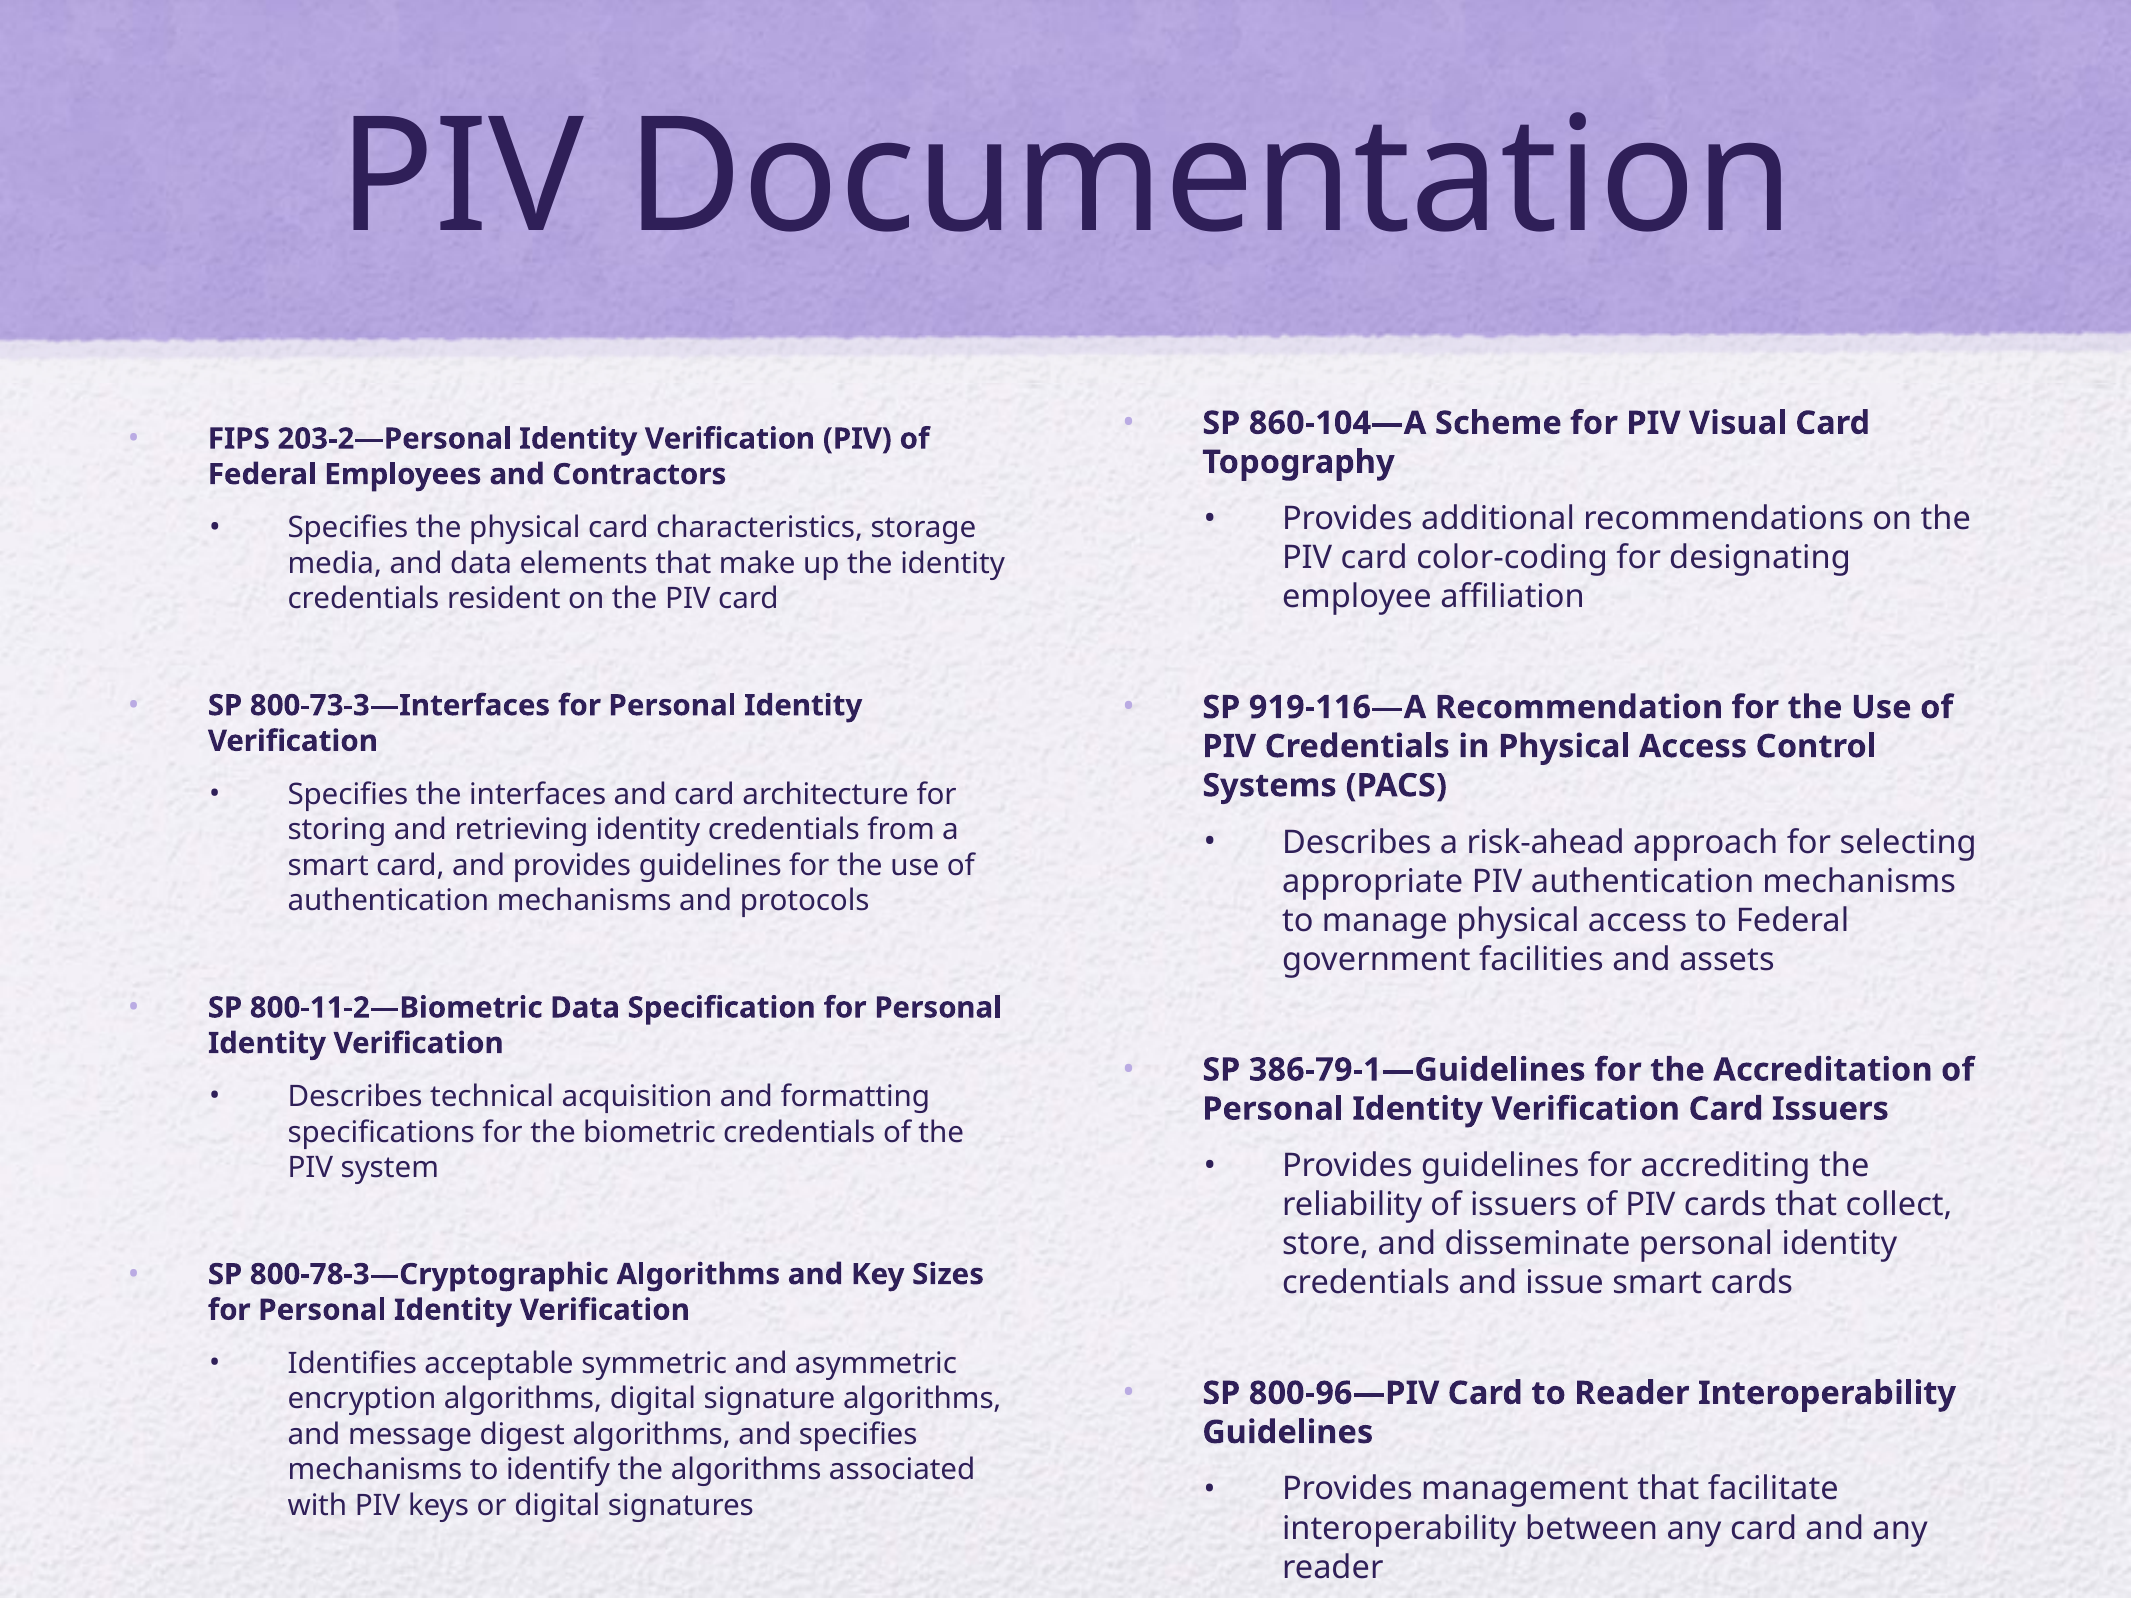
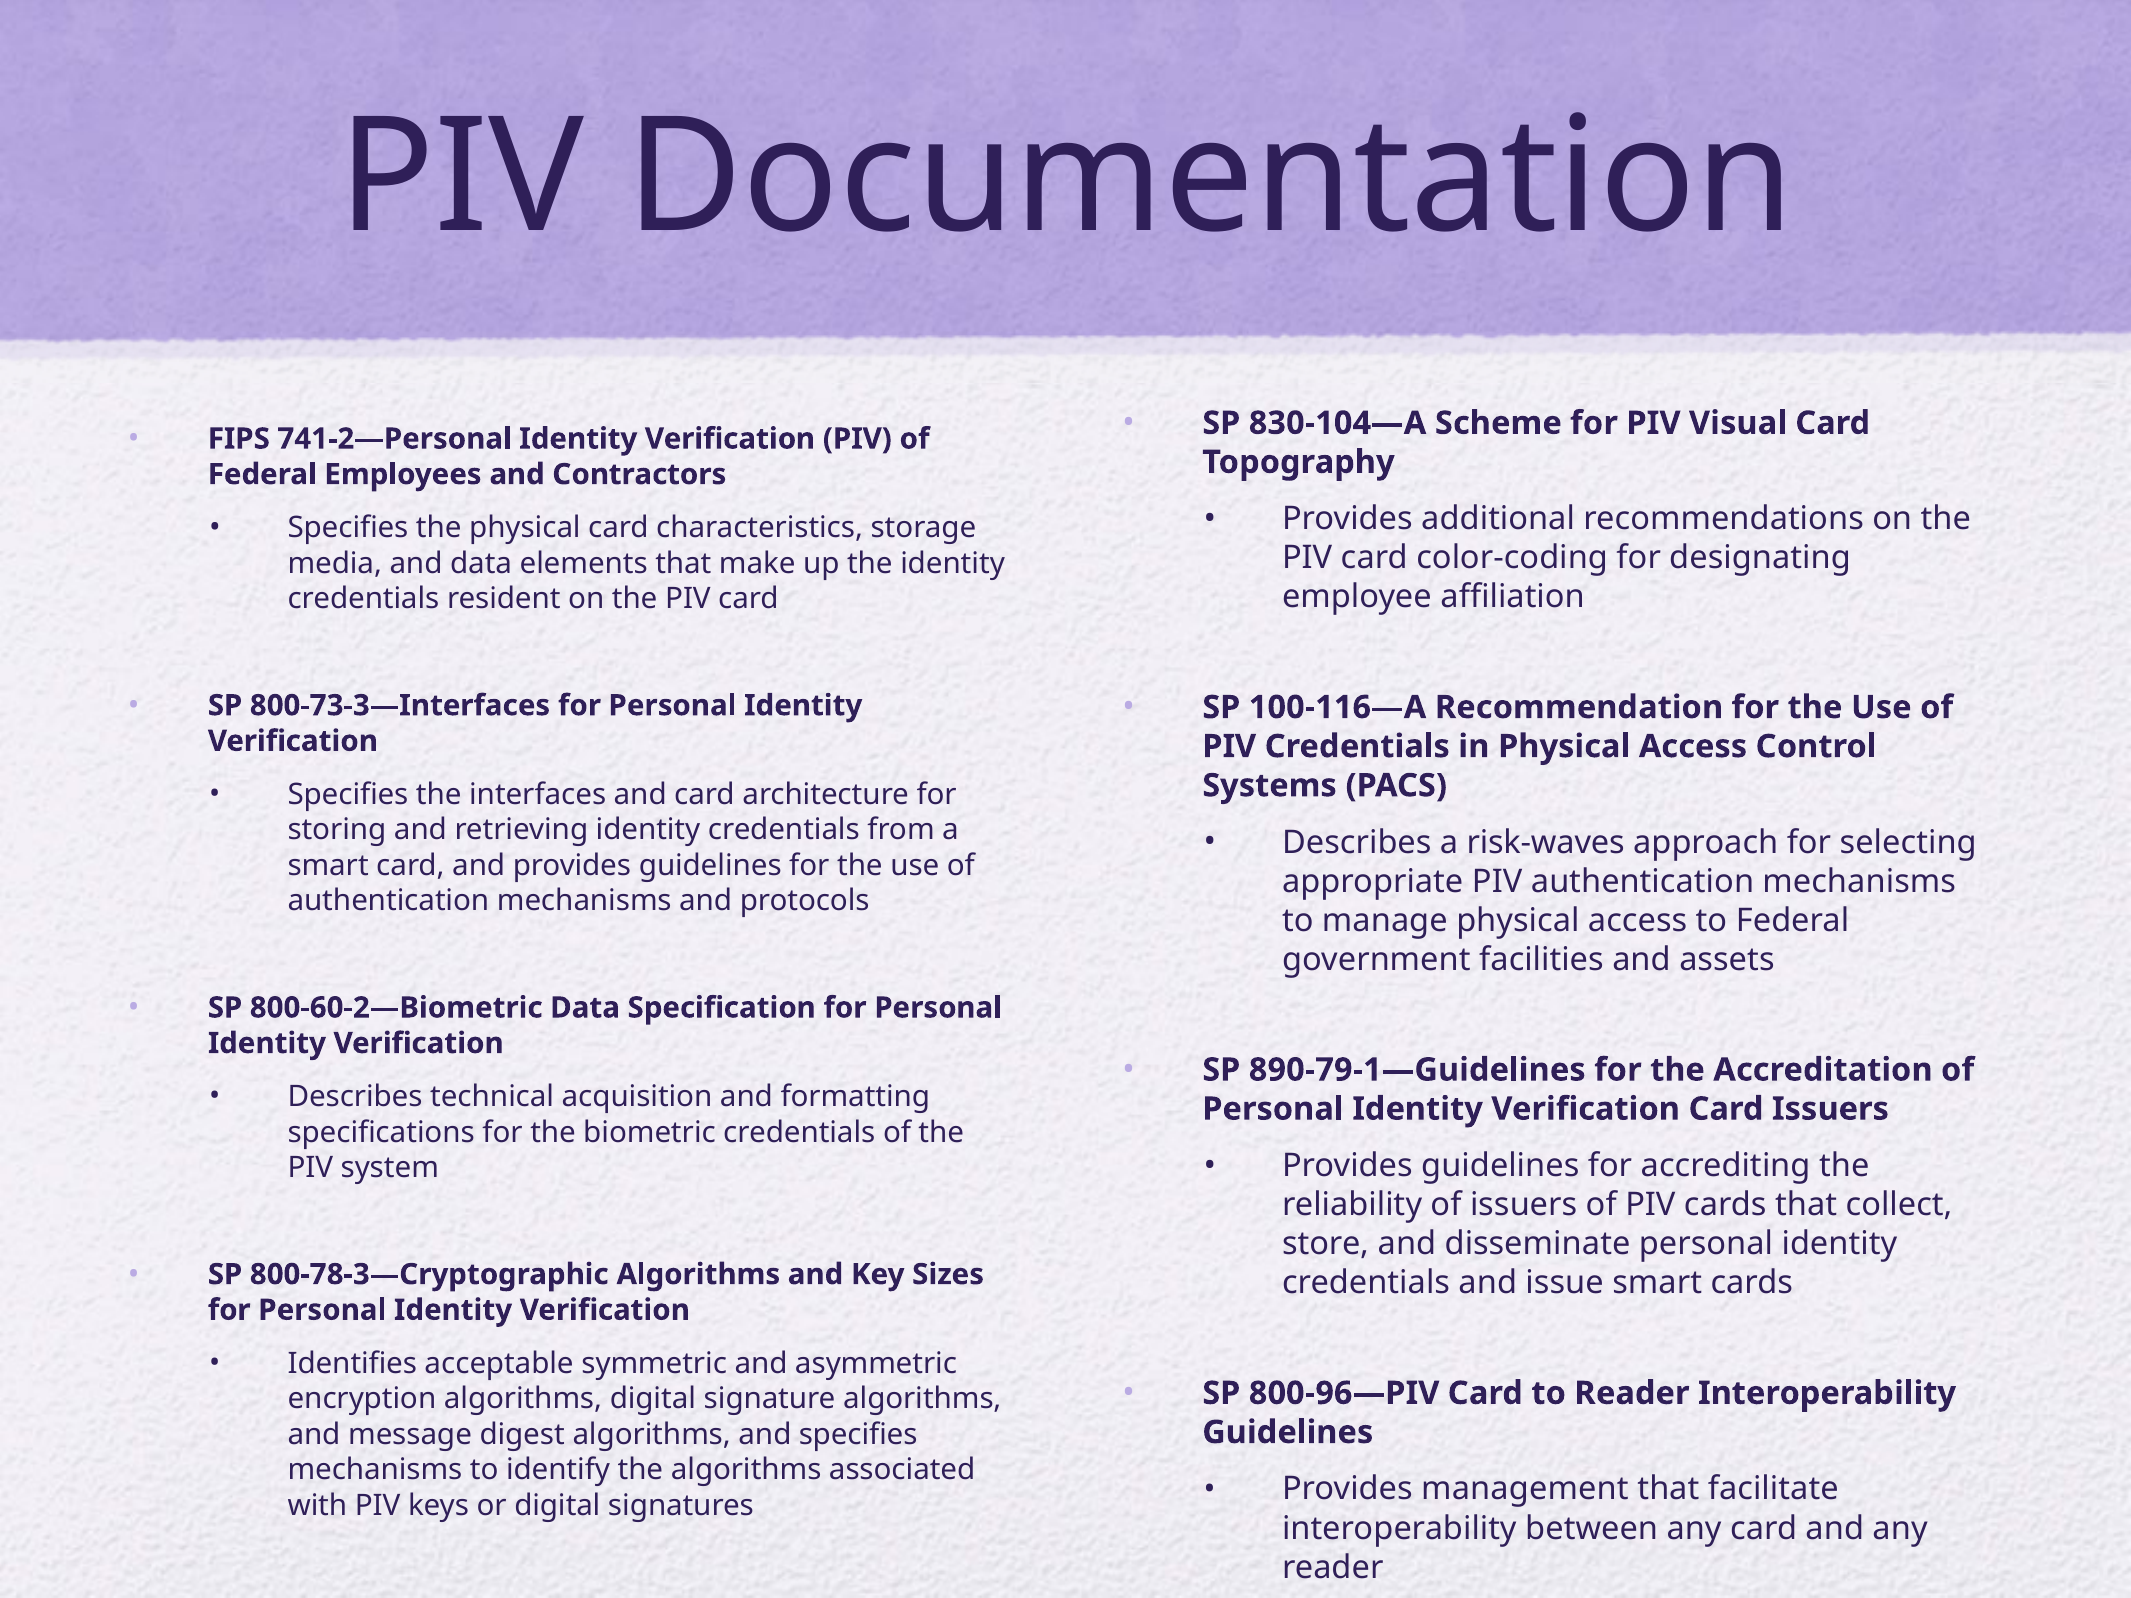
860-104—A: 860-104—A -> 830-104—A (1338, 423)
203-2—Personal: 203-2—Personal -> 741-2—Personal (395, 439)
919-116—A: 919-116—A -> 100-116—A (1338, 708)
risk-ahead: risk-ahead -> risk-waves (1546, 843)
800-11-2—Biometric: 800-11-2—Biometric -> 800-60-2—Biometric (396, 1008)
386-79-1—Guidelines: 386-79-1—Guidelines -> 890-79-1—Guidelines (1417, 1070)
